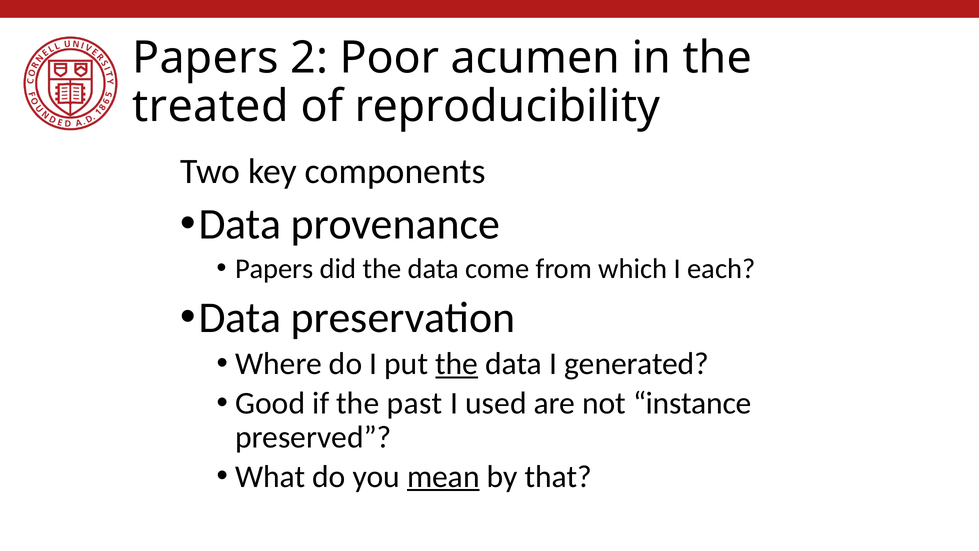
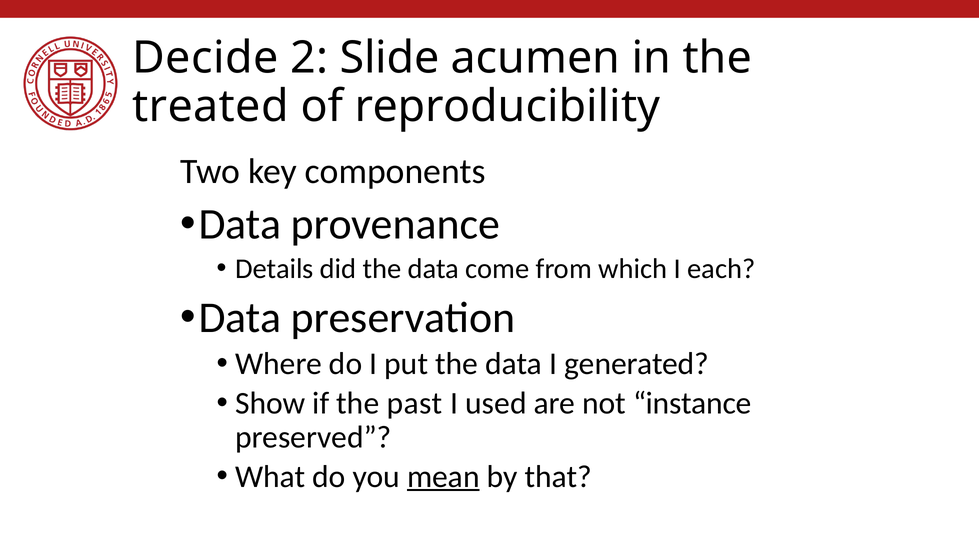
Papers: Papers -> Decide (205, 58)
Poor: Poor -> Slide (390, 58)
Papers: Papers -> Details (274, 269)
the underline: present -> none (457, 364)
Good: Good -> Show (270, 403)
